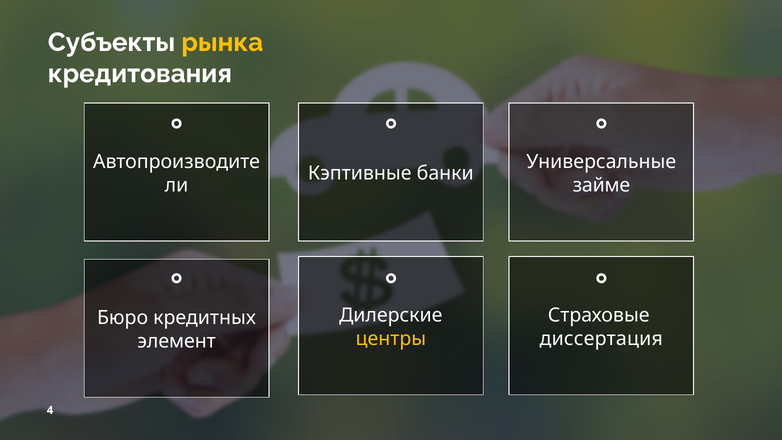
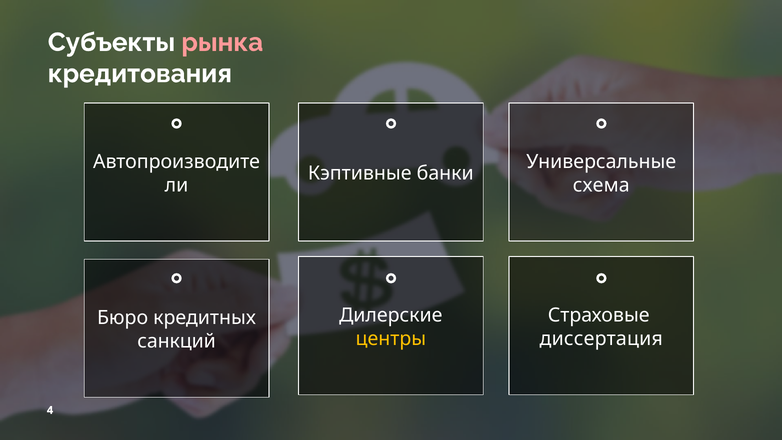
рынка colour: yellow -> pink (222, 42)
займе: займе -> схема (601, 185)
элемент: элемент -> санкций (177, 341)
